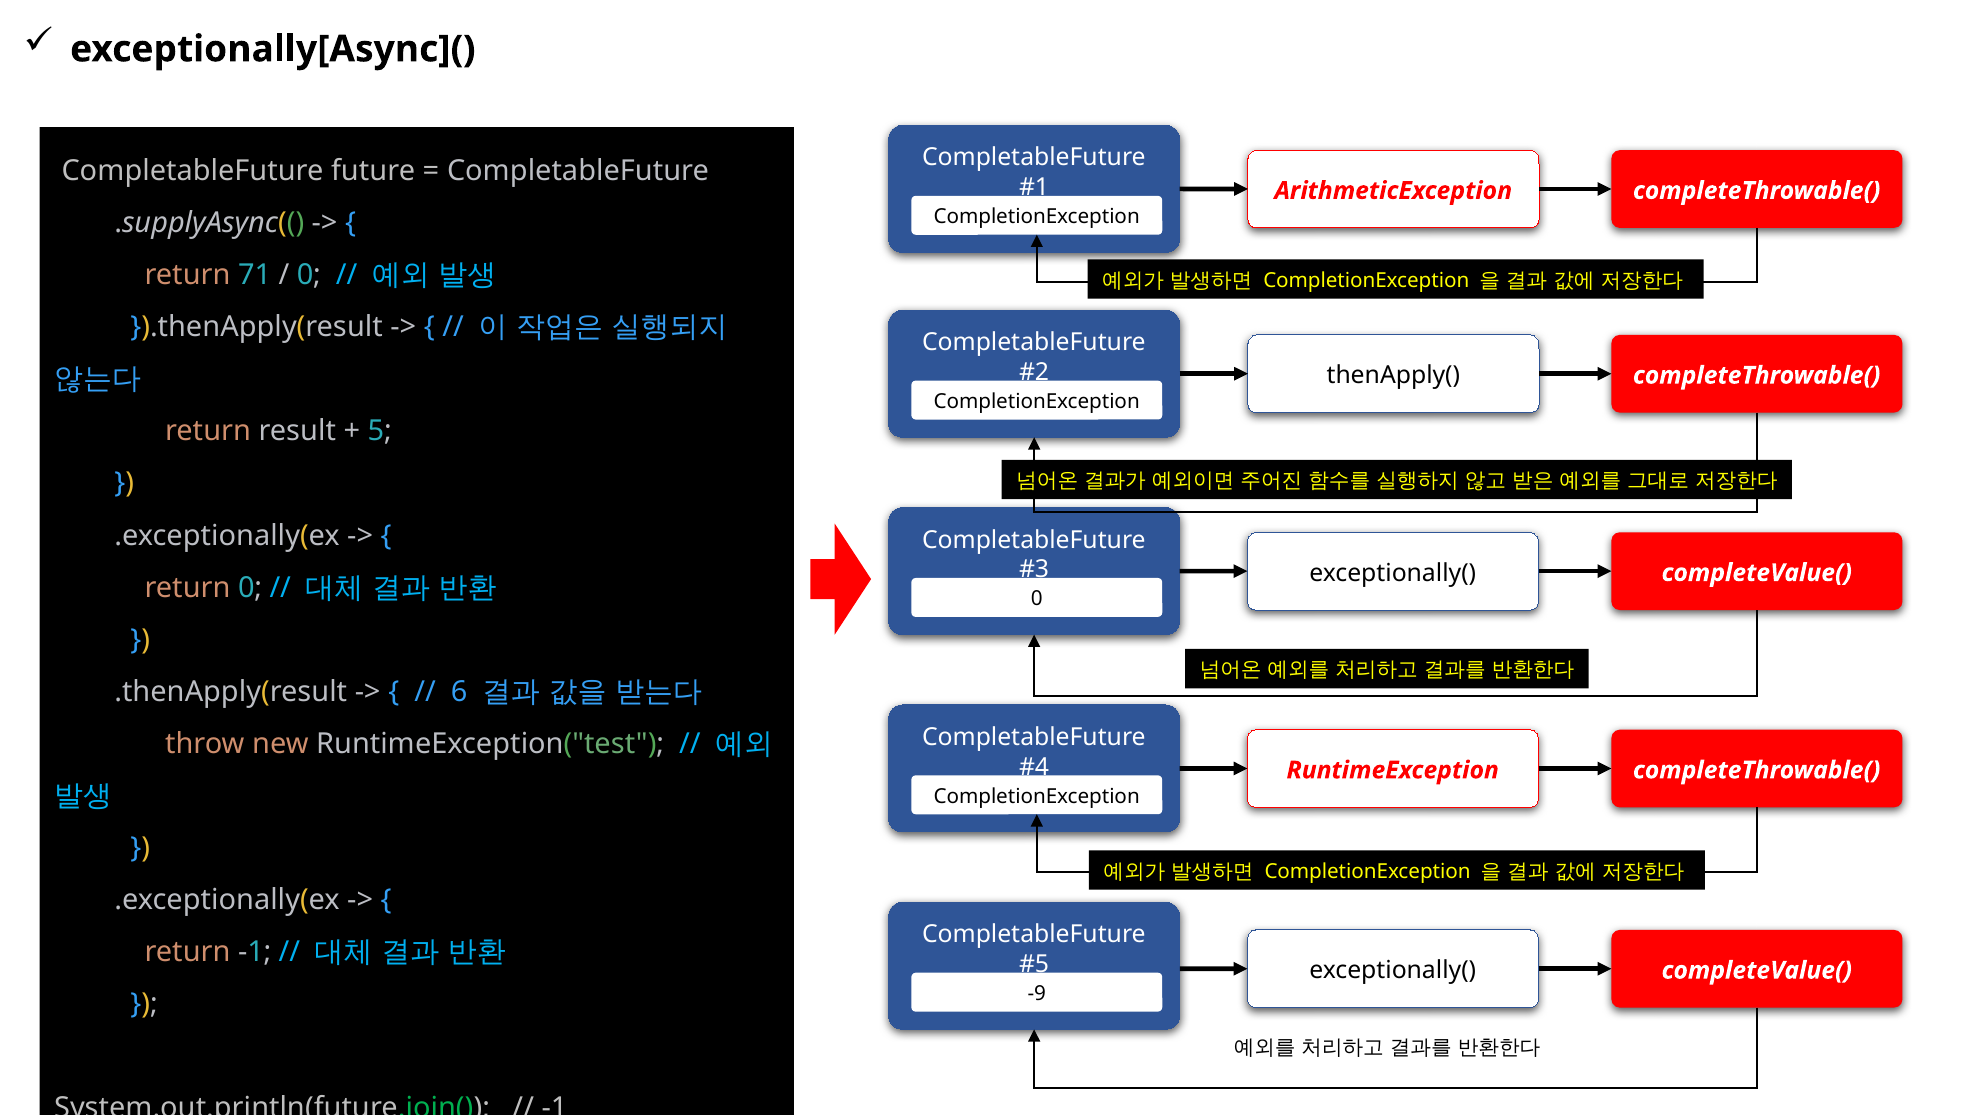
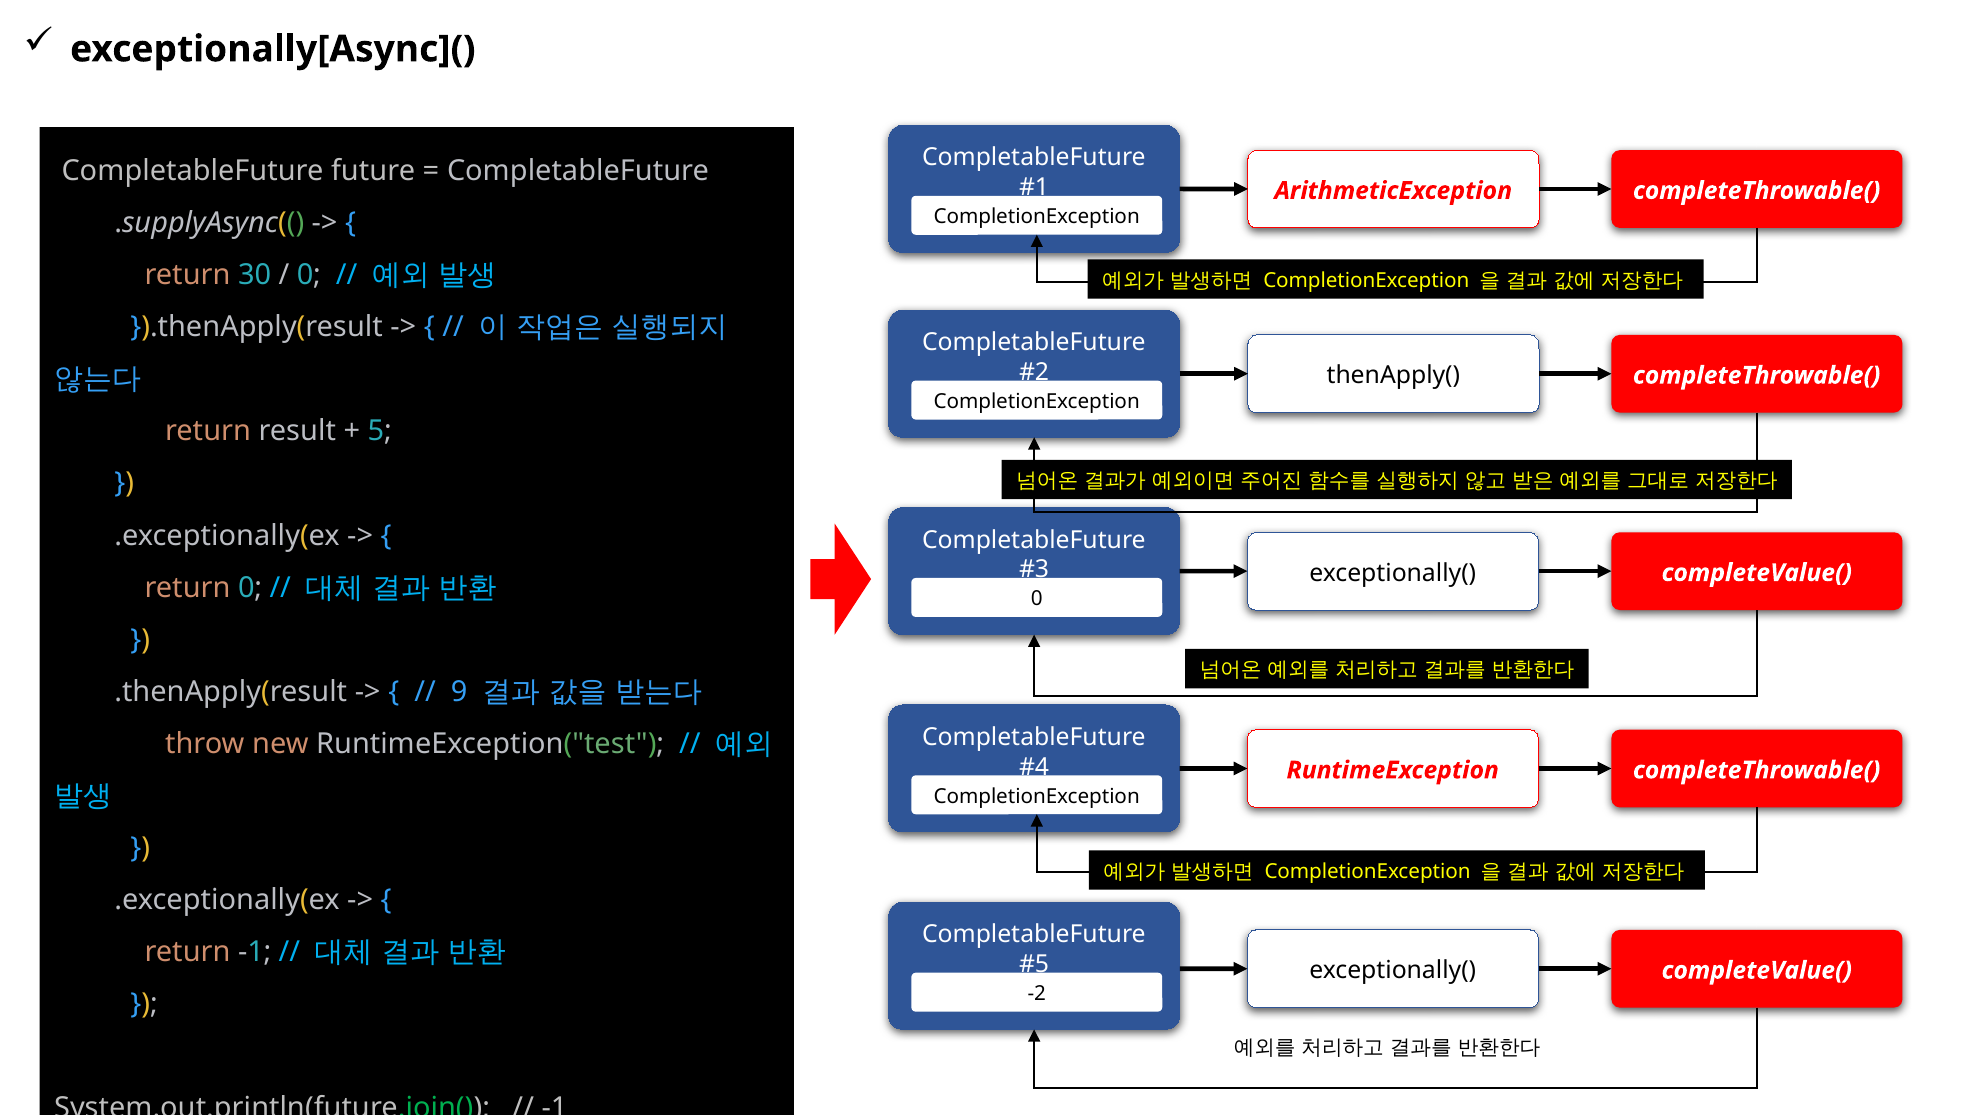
71: 71 -> 30 (255, 275)
6: 6 -> 9 (459, 692)
-9: -9 -> -2 (1037, 994)
